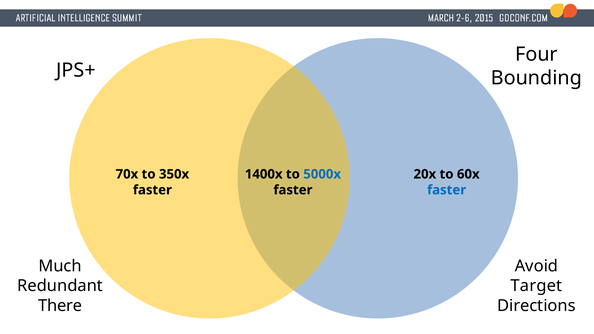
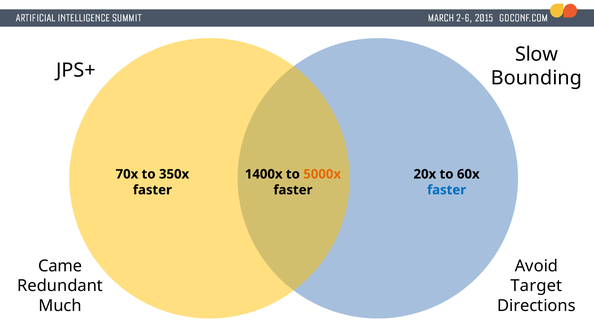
Four: Four -> Slow (537, 54)
5000x colour: blue -> orange (322, 174)
Much: Much -> Came (60, 266)
There: There -> Much (60, 306)
